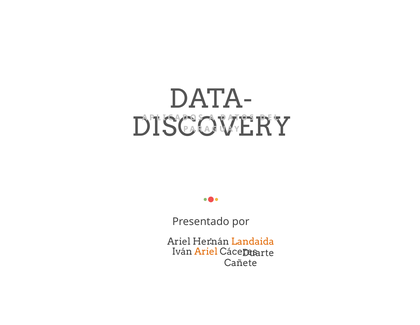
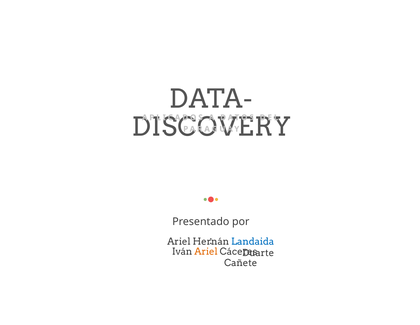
Landaida colour: orange -> blue (253, 241)
